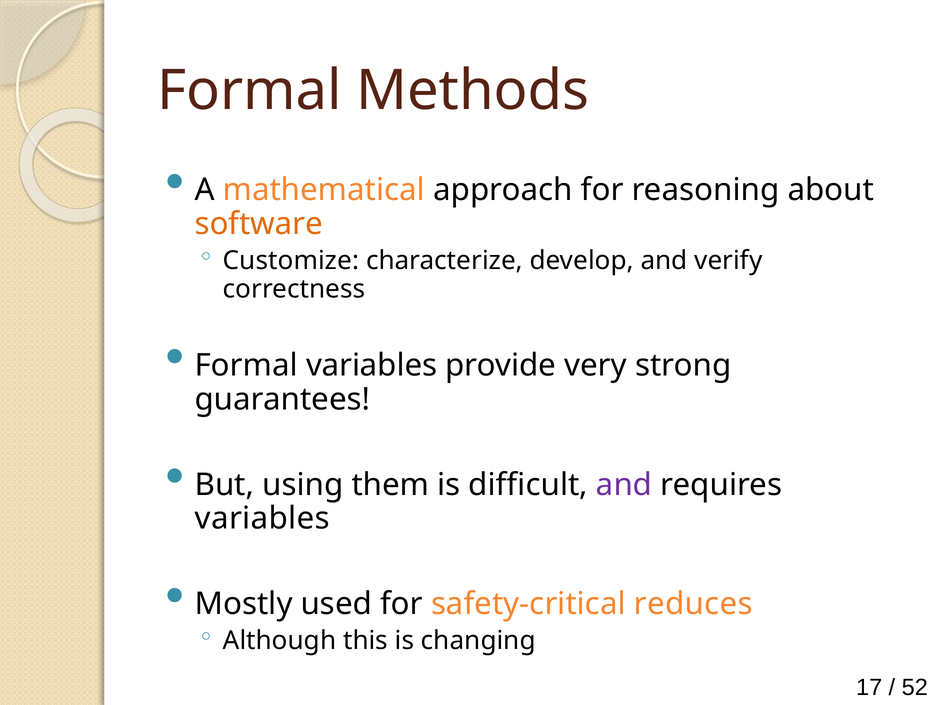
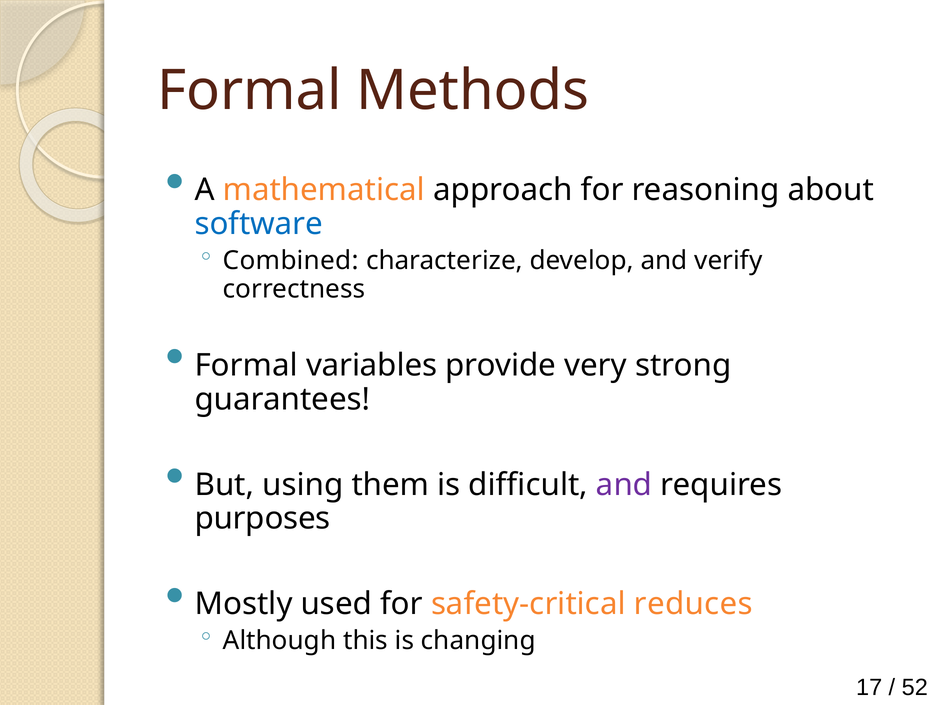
software colour: orange -> blue (259, 224)
Customize: Customize -> Combined (291, 261)
variables: variables -> purposes (263, 519)
